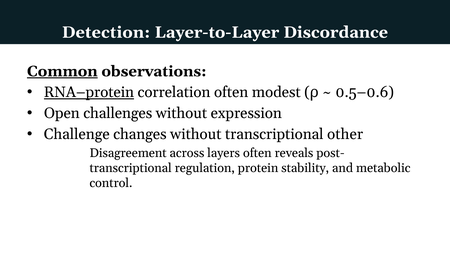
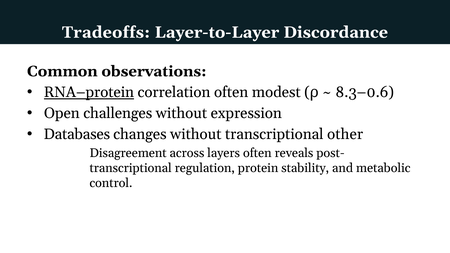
Detection: Detection -> Tradeoffs (106, 32)
Common underline: present -> none (62, 71)
0.5–0.6: 0.5–0.6 -> 8.3–0.6 (365, 92)
Challenge: Challenge -> Databases (77, 134)
